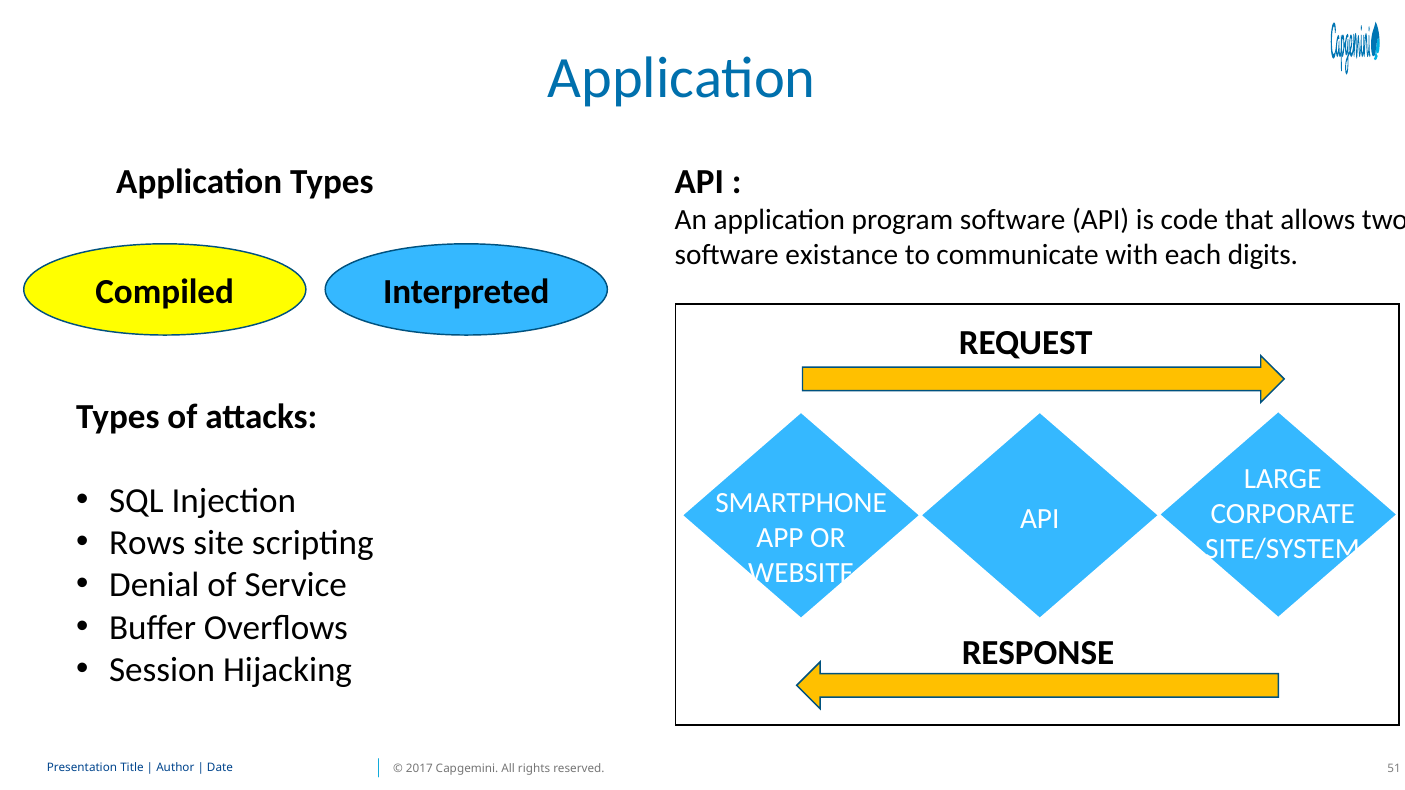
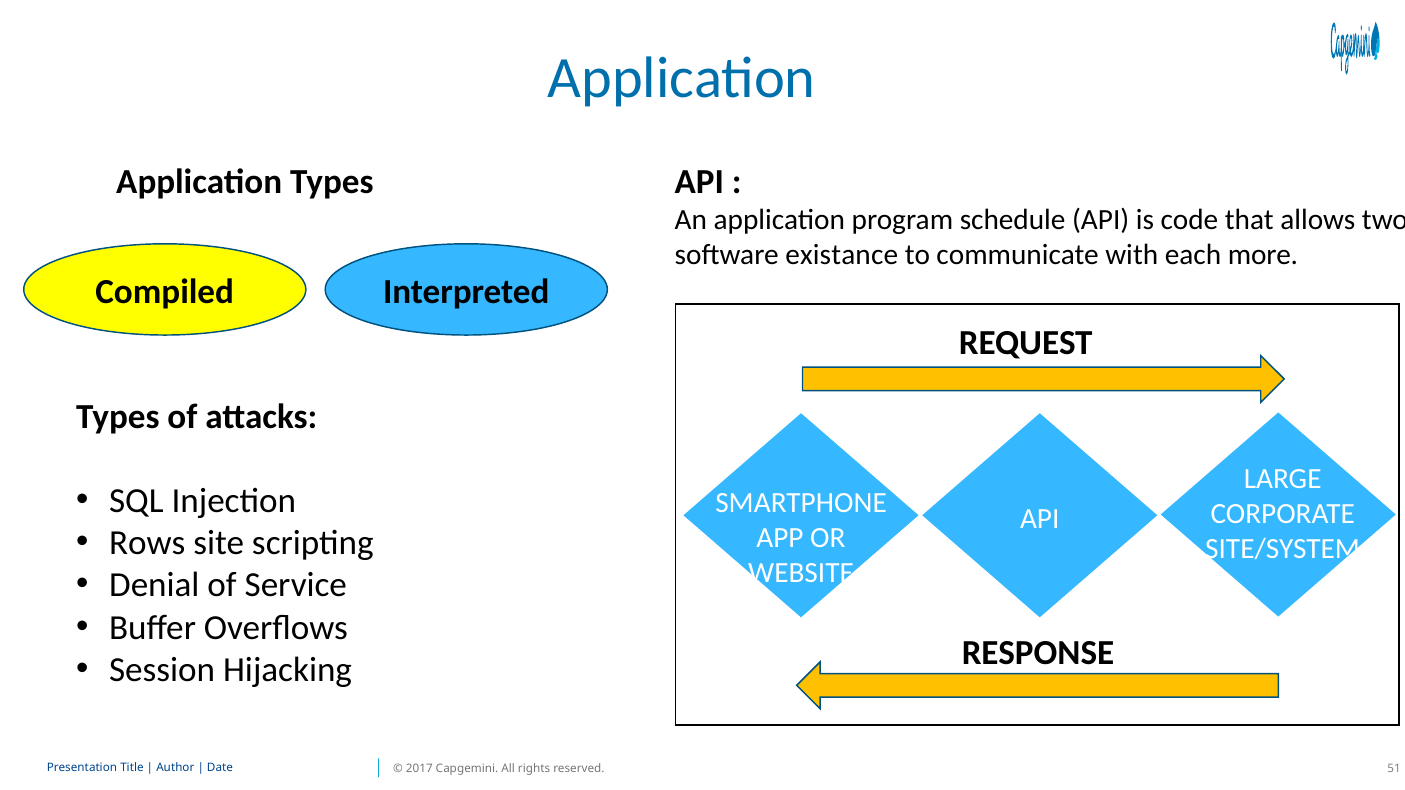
program software: software -> schedule (1013, 220)
digits: digits -> more (1263, 255)
